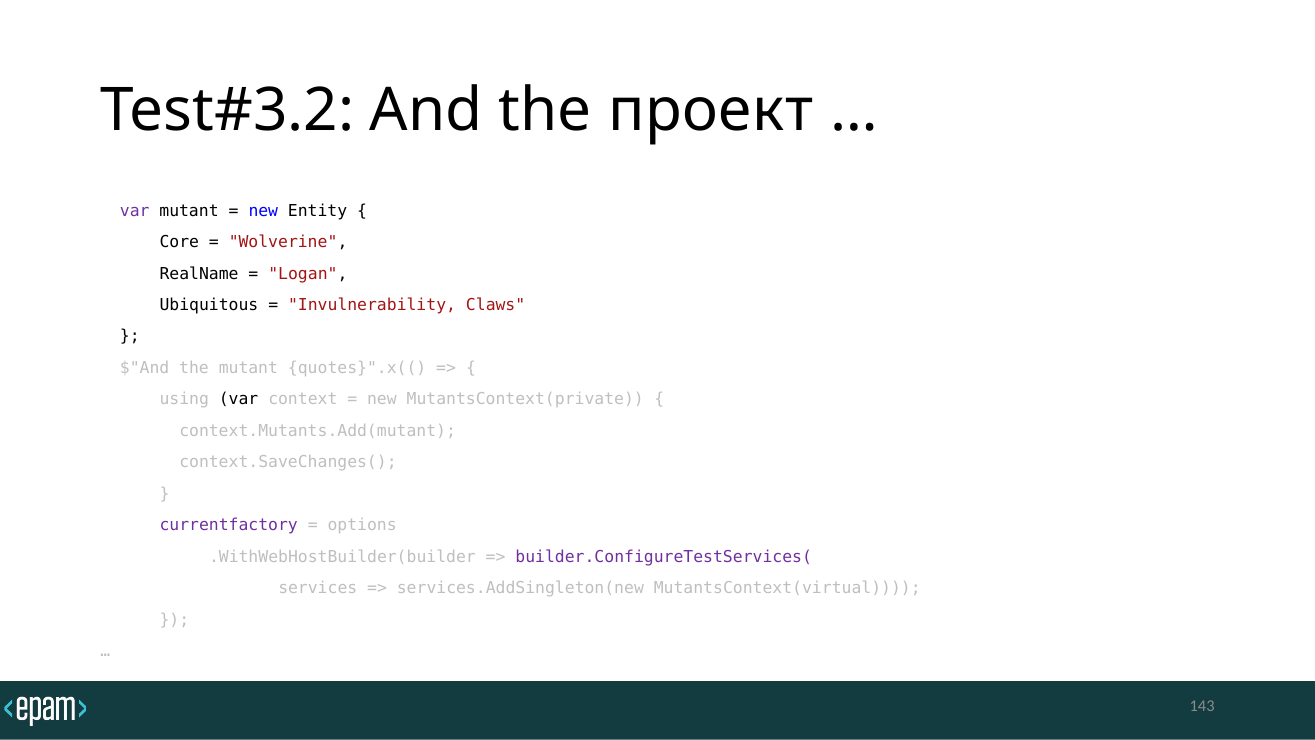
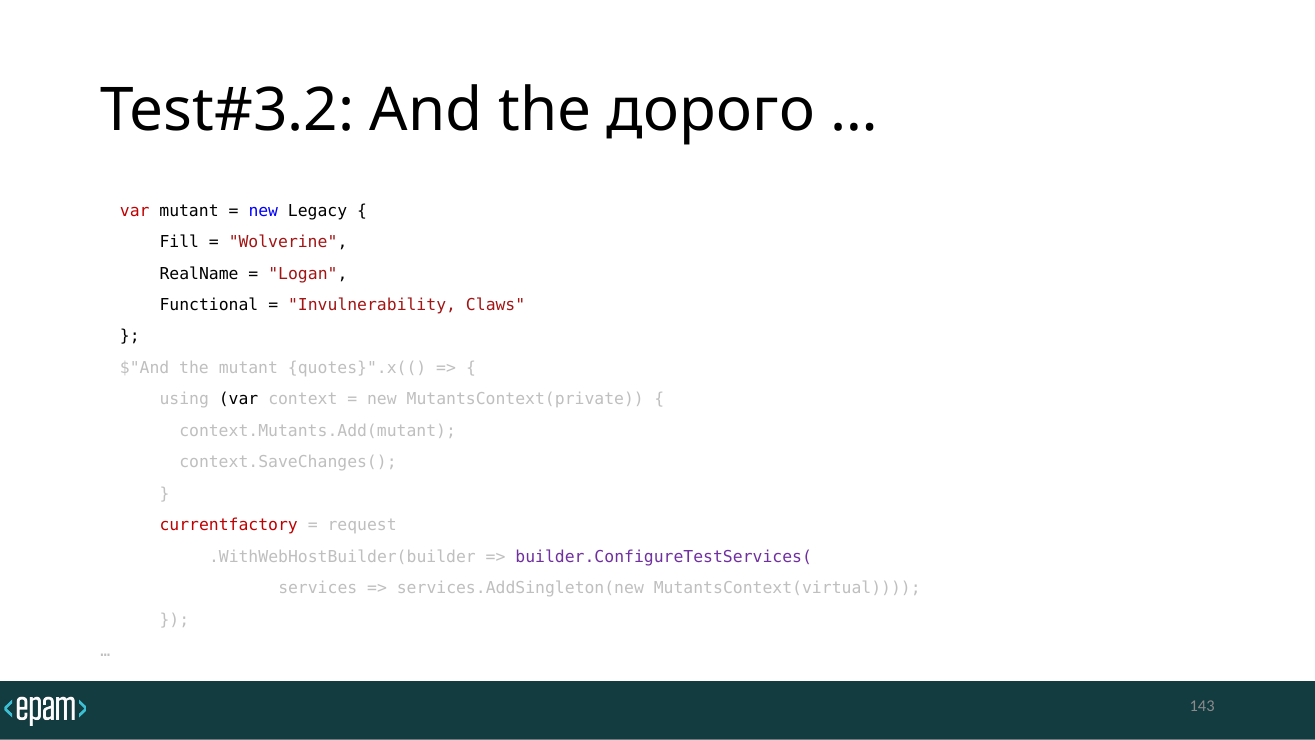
проект: проект -> дорого (711, 110)
var colour: purple -> red (135, 211)
Entity: Entity -> Legacy (318, 211)
Core: Core -> Fill (179, 242)
Ubiquitous: Ubiquitous -> Functional (209, 305)
currentfactory colour: purple -> red (229, 525)
options: options -> request (362, 525)
